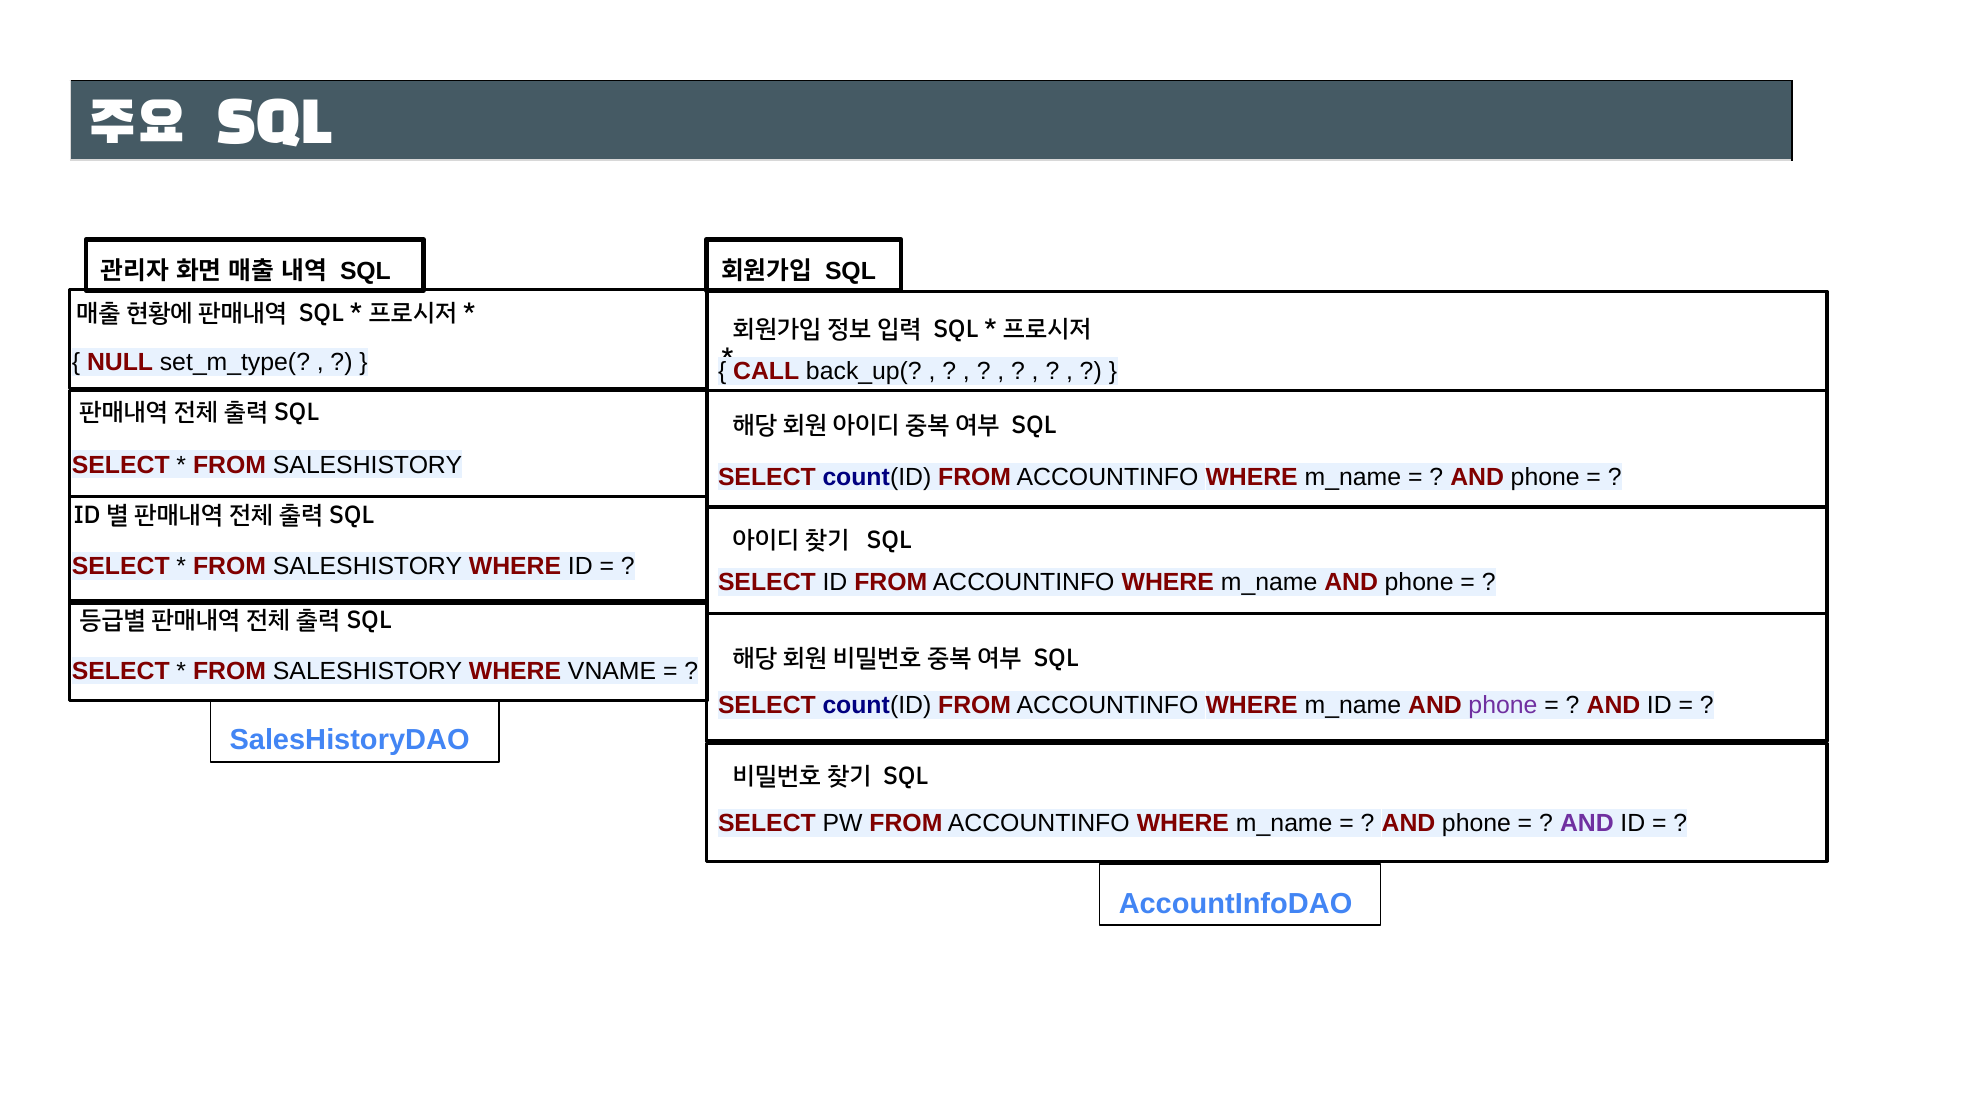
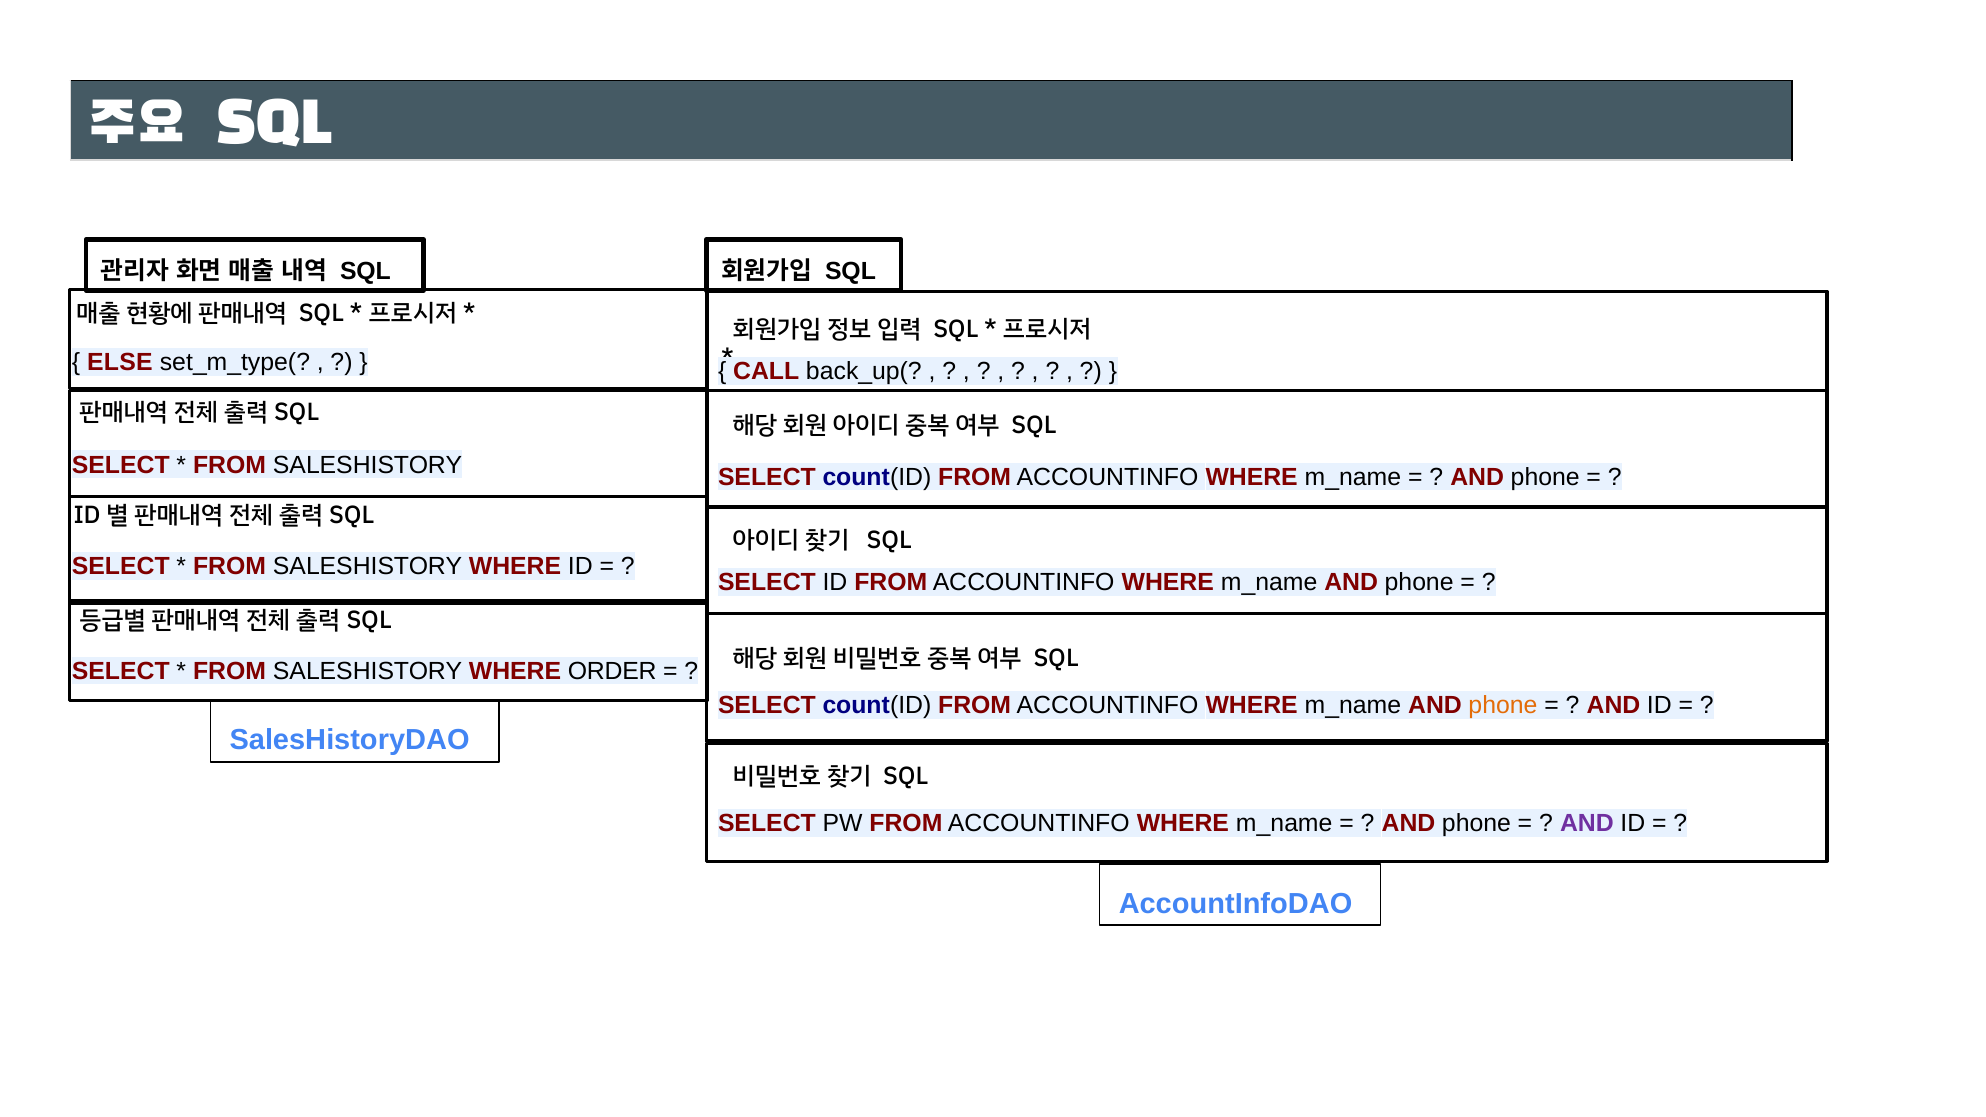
NULL: NULL -> ELSE (120, 363)
VNAME: VNAME -> ORDER (612, 671)
phone colour: purple -> orange (1503, 706)
